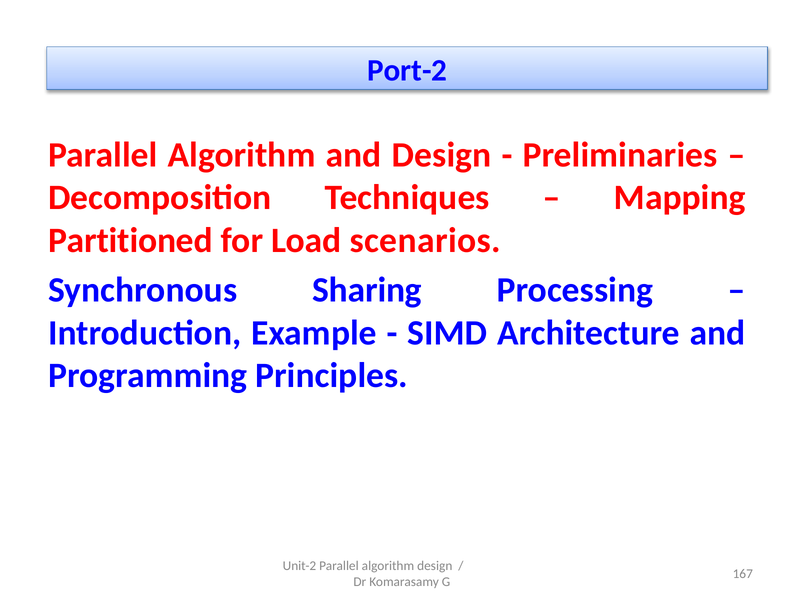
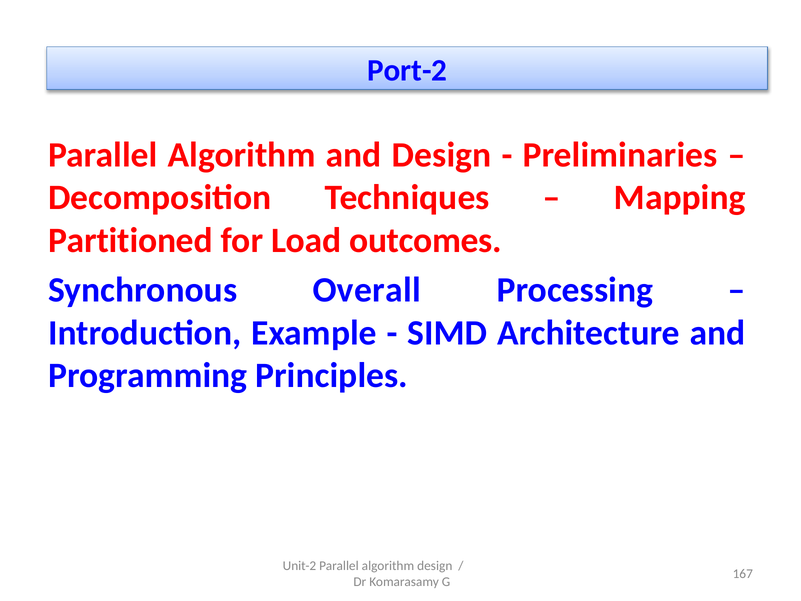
scenarios: scenarios -> outcomes (426, 240)
Sharing: Sharing -> Overall (367, 290)
